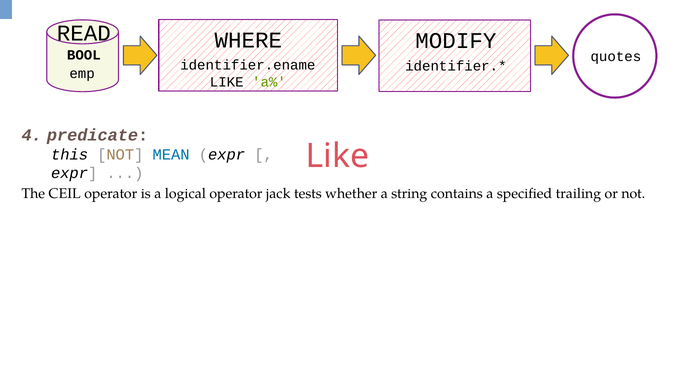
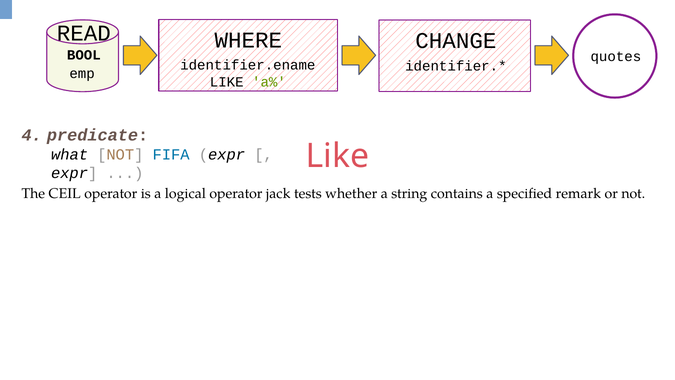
MODIFY: MODIFY -> CHANGE (456, 41)
this: this -> what (70, 154)
MEAN: MEAN -> FIFA (171, 154)
trailing: trailing -> remark (578, 193)
